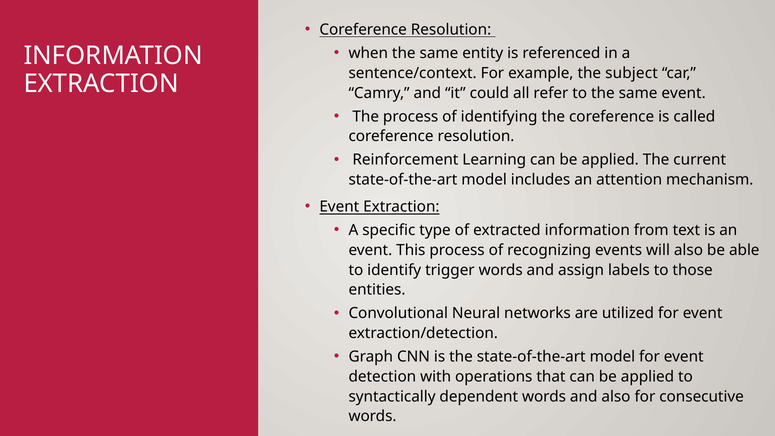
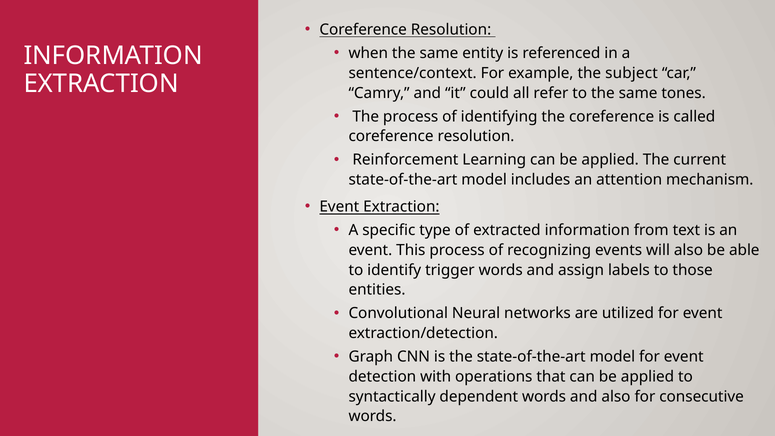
same event: event -> tones (684, 93)
